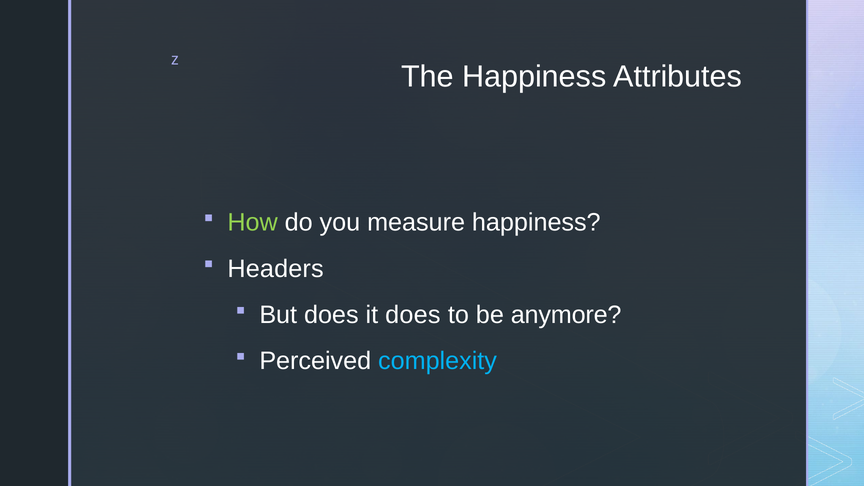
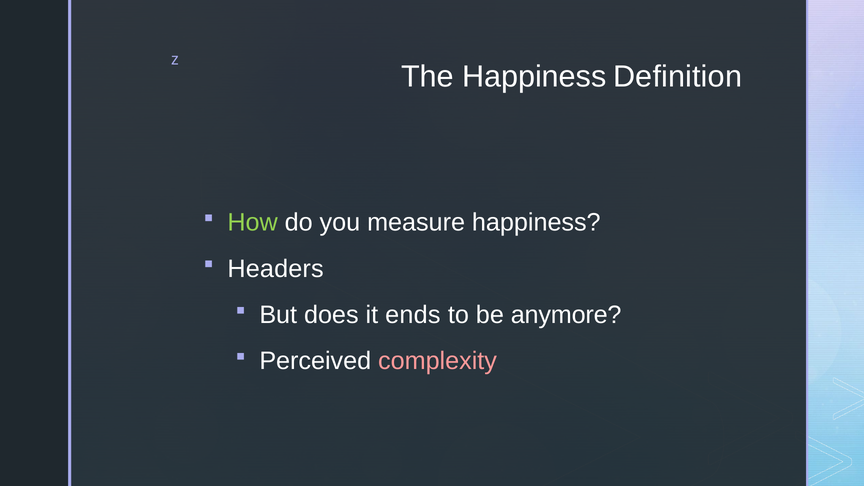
Attributes: Attributes -> Definition (678, 77)
it does: does -> ends (413, 315)
complexity colour: light blue -> pink (437, 361)
